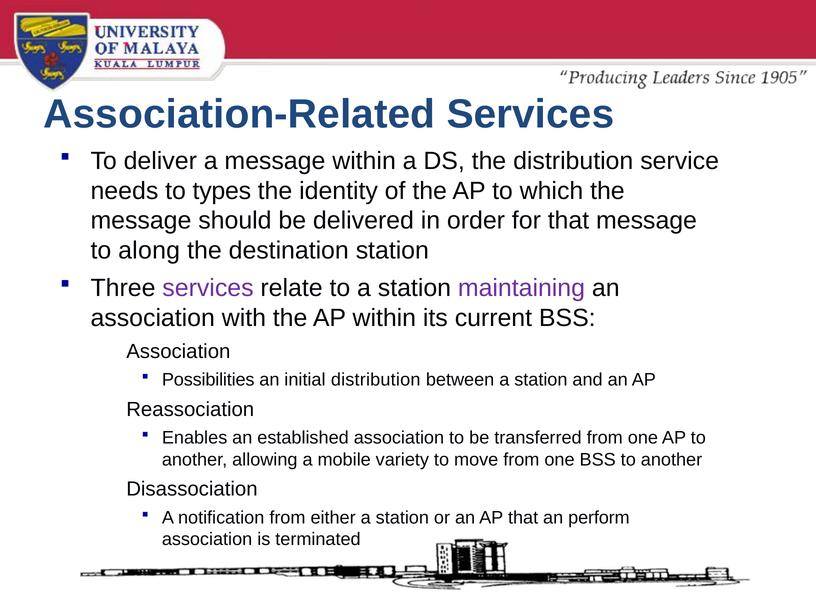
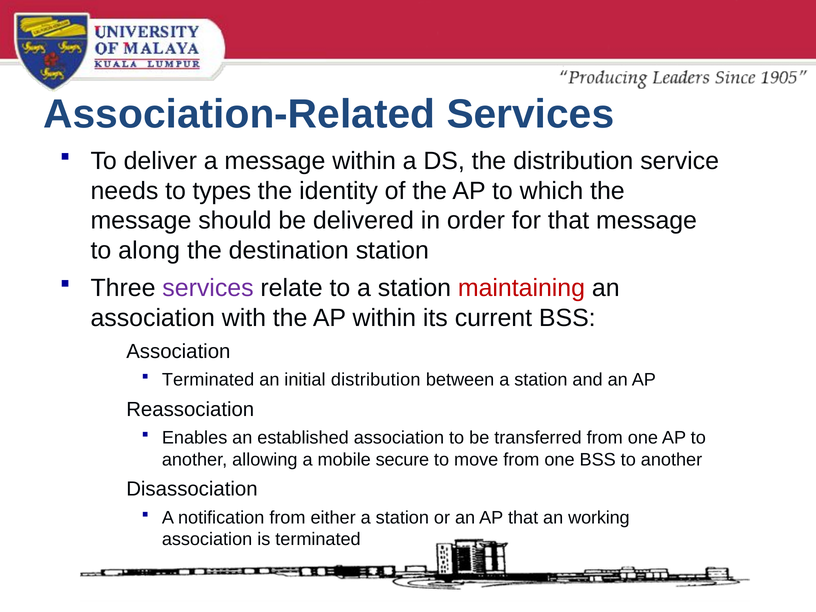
maintaining colour: purple -> red (521, 288)
Possibilities: Possibilities -> Terminated (208, 380)
variety: variety -> secure (402, 460)
perform: perform -> working (599, 518)
